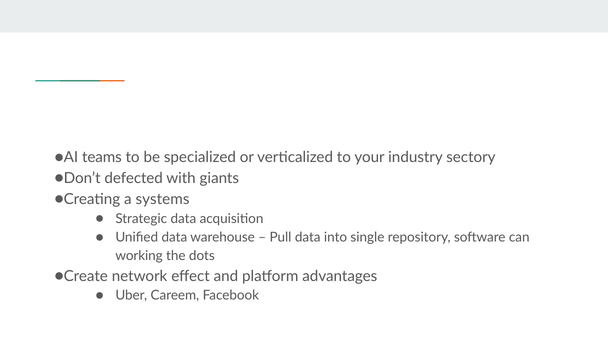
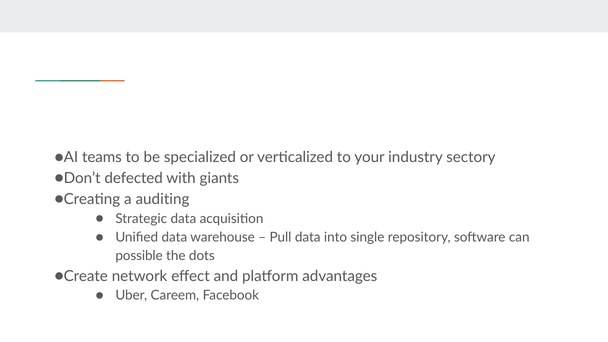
systems: systems -> auditing (163, 199)
working: working -> possible (139, 256)
